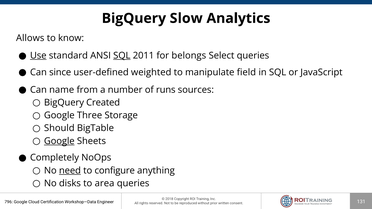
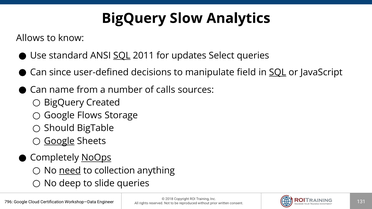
Use underline: present -> none (38, 56)
belongs: belongs -> updates (189, 56)
weighted: weighted -> decisions (151, 72)
SQL underline: none -> present (278, 72)
runs: runs -> calls (166, 90)
Three: Three -> Flows (90, 116)
NoOps underline: none -> present (96, 158)
configure: configure -> collection (115, 171)
disks: disks -> deep (70, 184)
area: area -> slide (105, 184)
